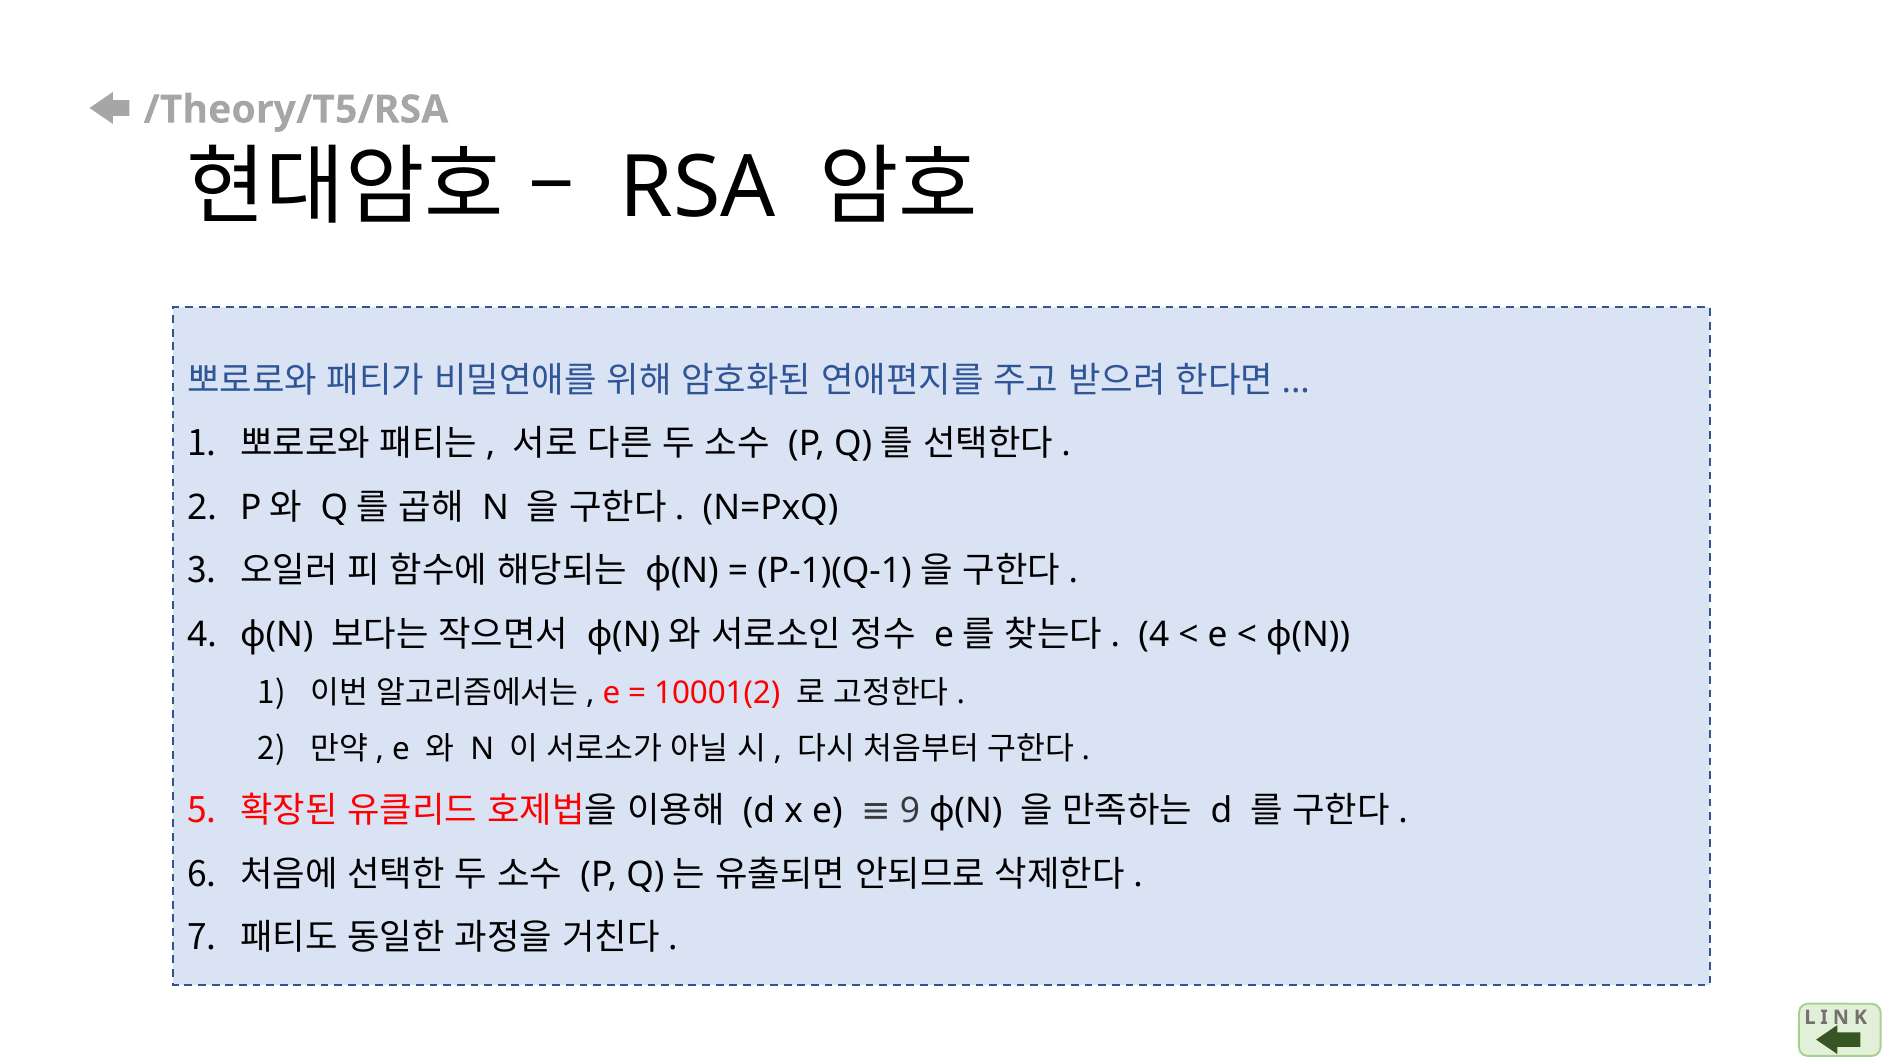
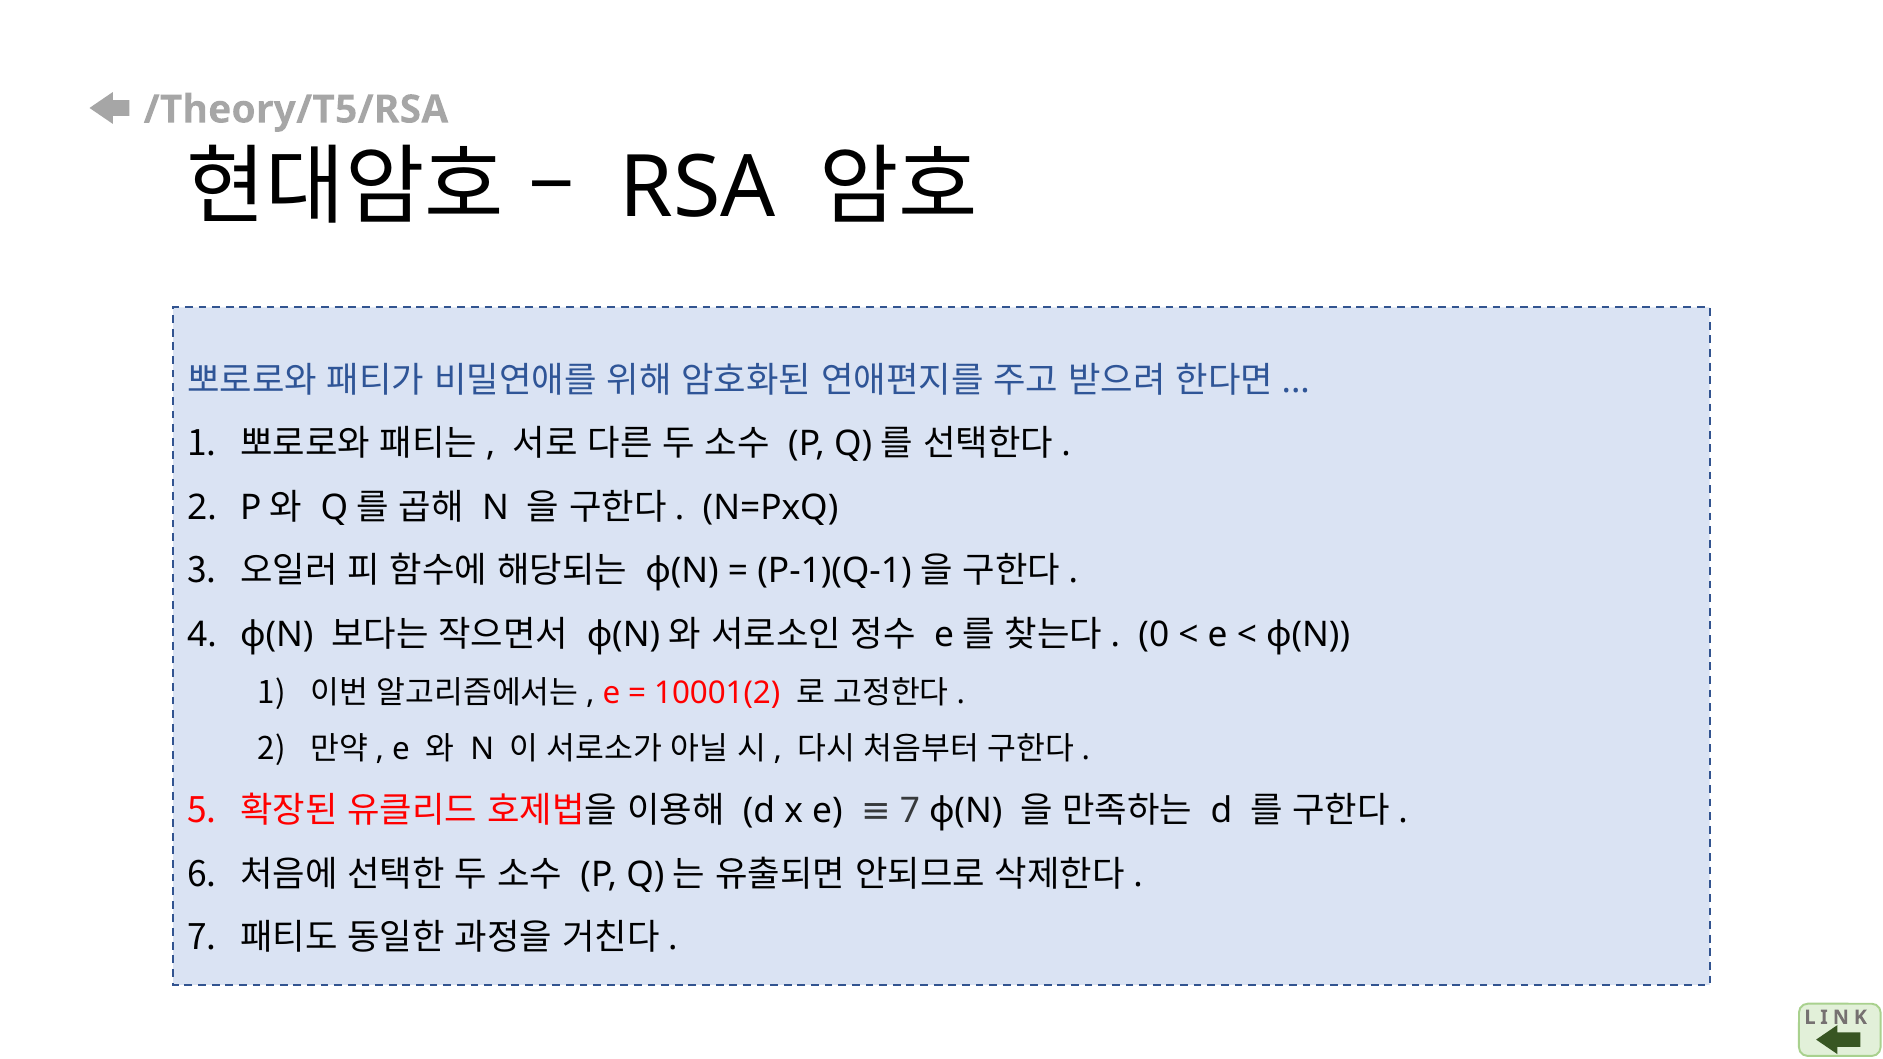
4: 4 -> 0 (1154, 635)
e 9: 9 -> 7 (910, 811)
